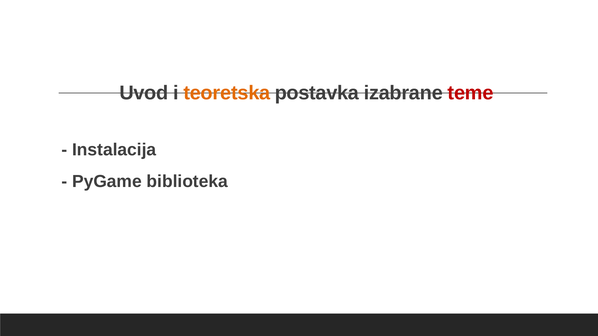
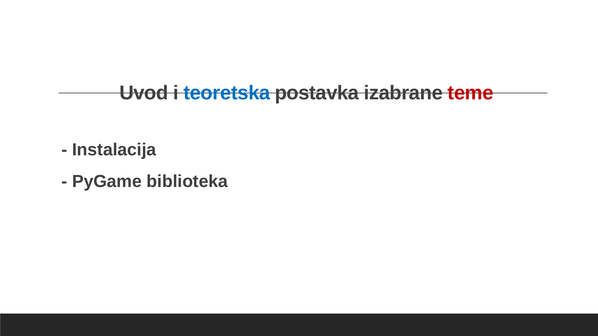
teoretska colour: orange -> blue (227, 93)
